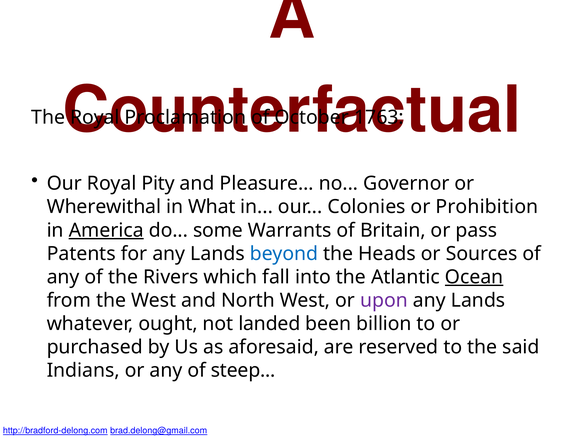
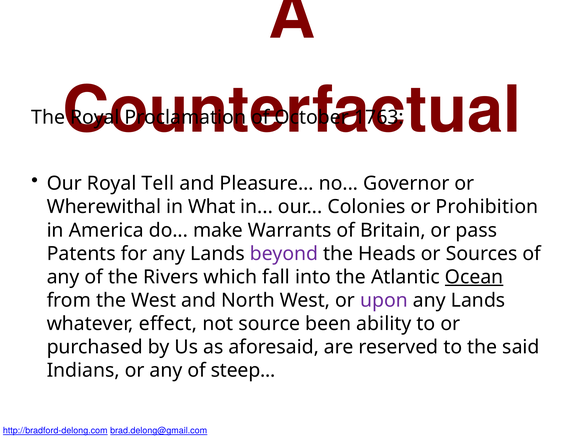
Pity: Pity -> Tell (158, 184)
America underline: present -> none (106, 230)
some: some -> make (218, 230)
beyond colour: blue -> purple (284, 254)
ought: ought -> effect (168, 324)
landed: landed -> source (269, 324)
billion: billion -> ability (384, 324)
